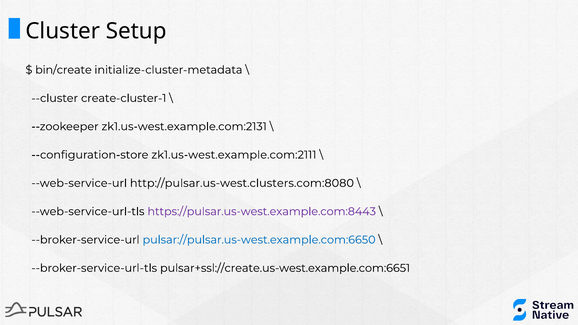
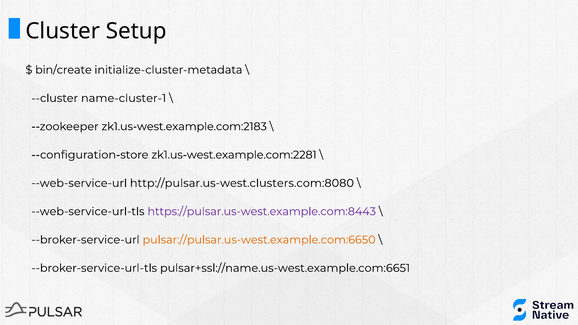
create-cluster-1: create-cluster-1 -> name-cluster-1 (124, 98)
zk1.us-west.example.com:2131: zk1.us-west.example.com:2131 -> zk1.us-west.example.com:2183 (184, 127)
zk1.us-west.example.com:2111: zk1.us-west.example.com:2111 -> zk1.us-west.example.com:2281 (234, 155)
pulsar://pulsar.us-west.example.com:6650 colour: blue -> orange (259, 240)
pulsar+ssl://create.us-west.example.com:6651: pulsar+ssl://create.us-west.example.com:6651 -> pulsar+ssl://name.us-west.example.com:6651 (285, 268)
